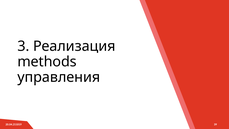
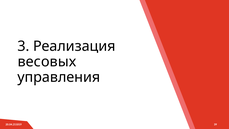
methods: methods -> весовых (47, 62)
